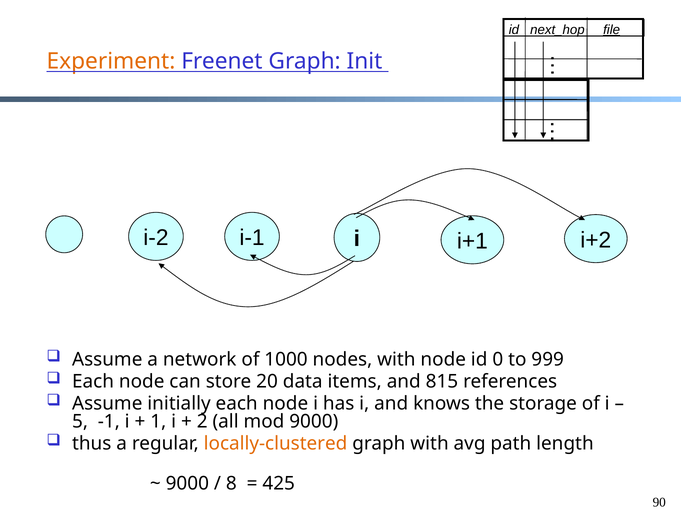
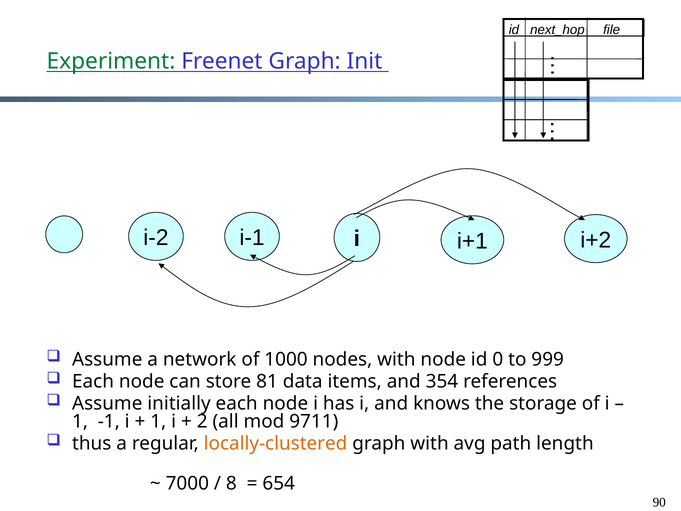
file underline: present -> none (612, 30)
Experiment colour: orange -> green (111, 61)
20: 20 -> 81 (267, 381)
815: 815 -> 354 (442, 381)
5: 5 -> 1 (80, 421)
mod 9000: 9000 -> 9711 (314, 421)
9000: 9000 -> 7000 (187, 483)
425: 425 -> 654 (279, 483)
